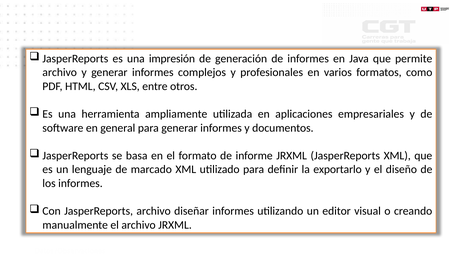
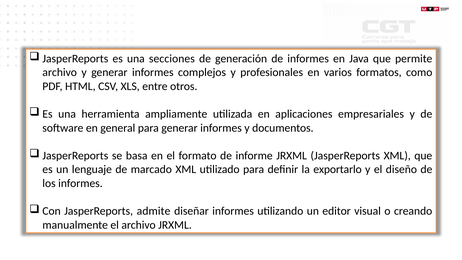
impresión: impresión -> secciones (172, 59)
JasperReports archivo: archivo -> admite (154, 211)
